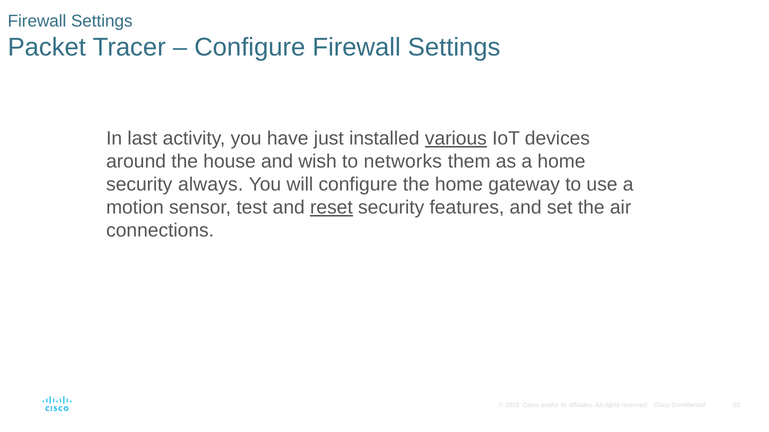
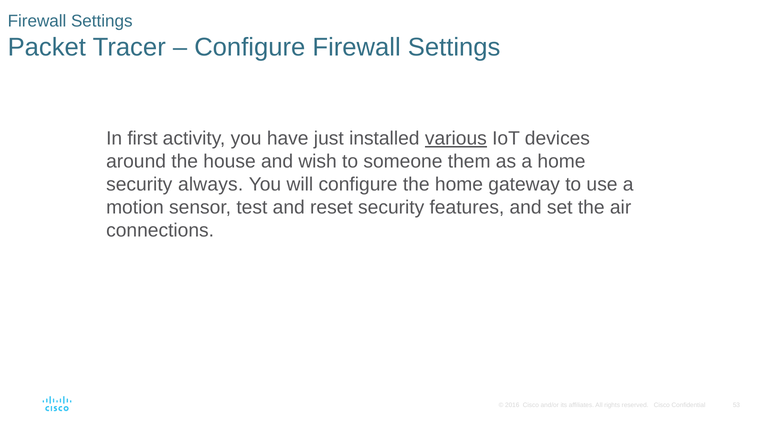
last: last -> first (143, 139)
networks: networks -> someone (403, 162)
reset underline: present -> none (331, 208)
